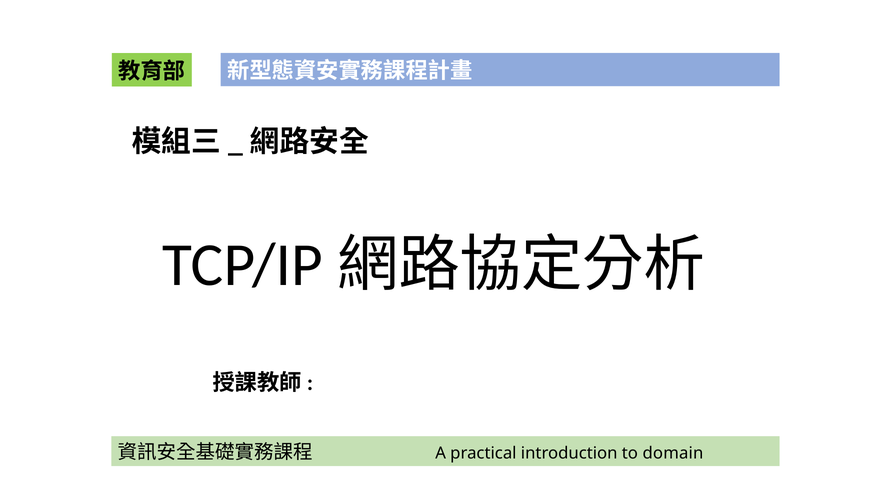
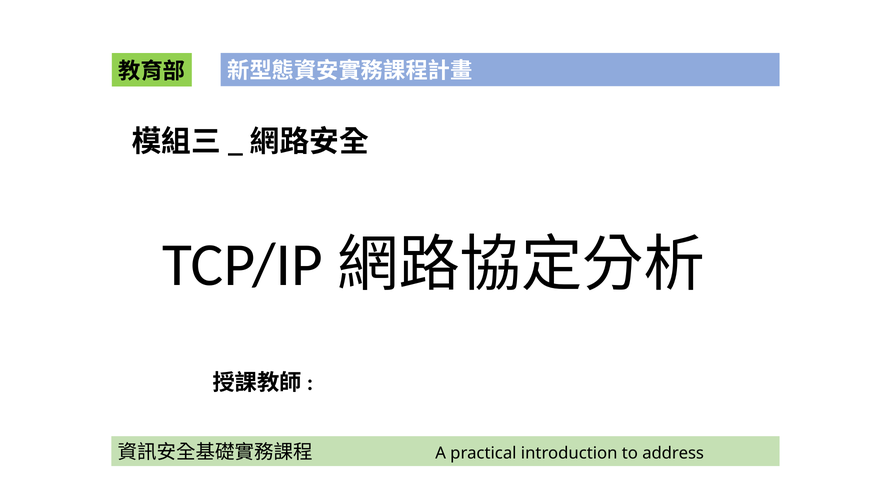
domain: domain -> address (673, 454)
